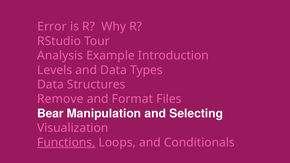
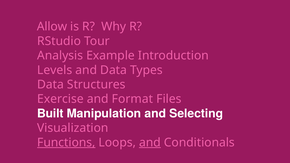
Error: Error -> Allow (52, 27)
Remove: Remove -> Exercise (60, 99)
Bear: Bear -> Built (50, 114)
and underline: none -> present (150, 143)
